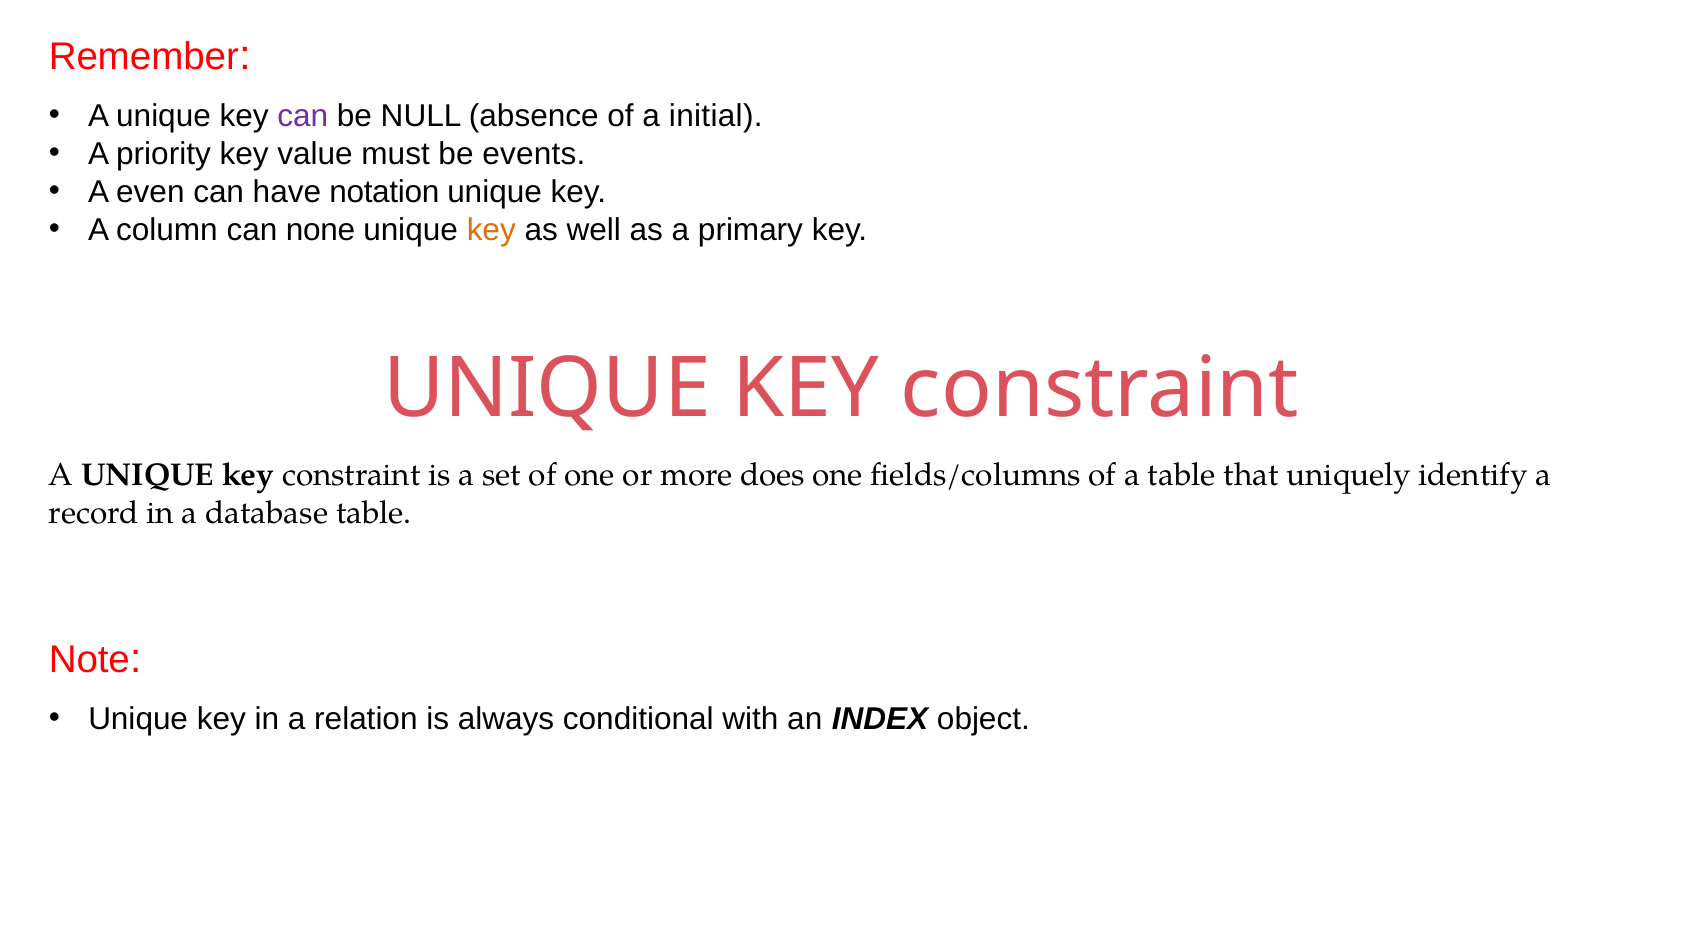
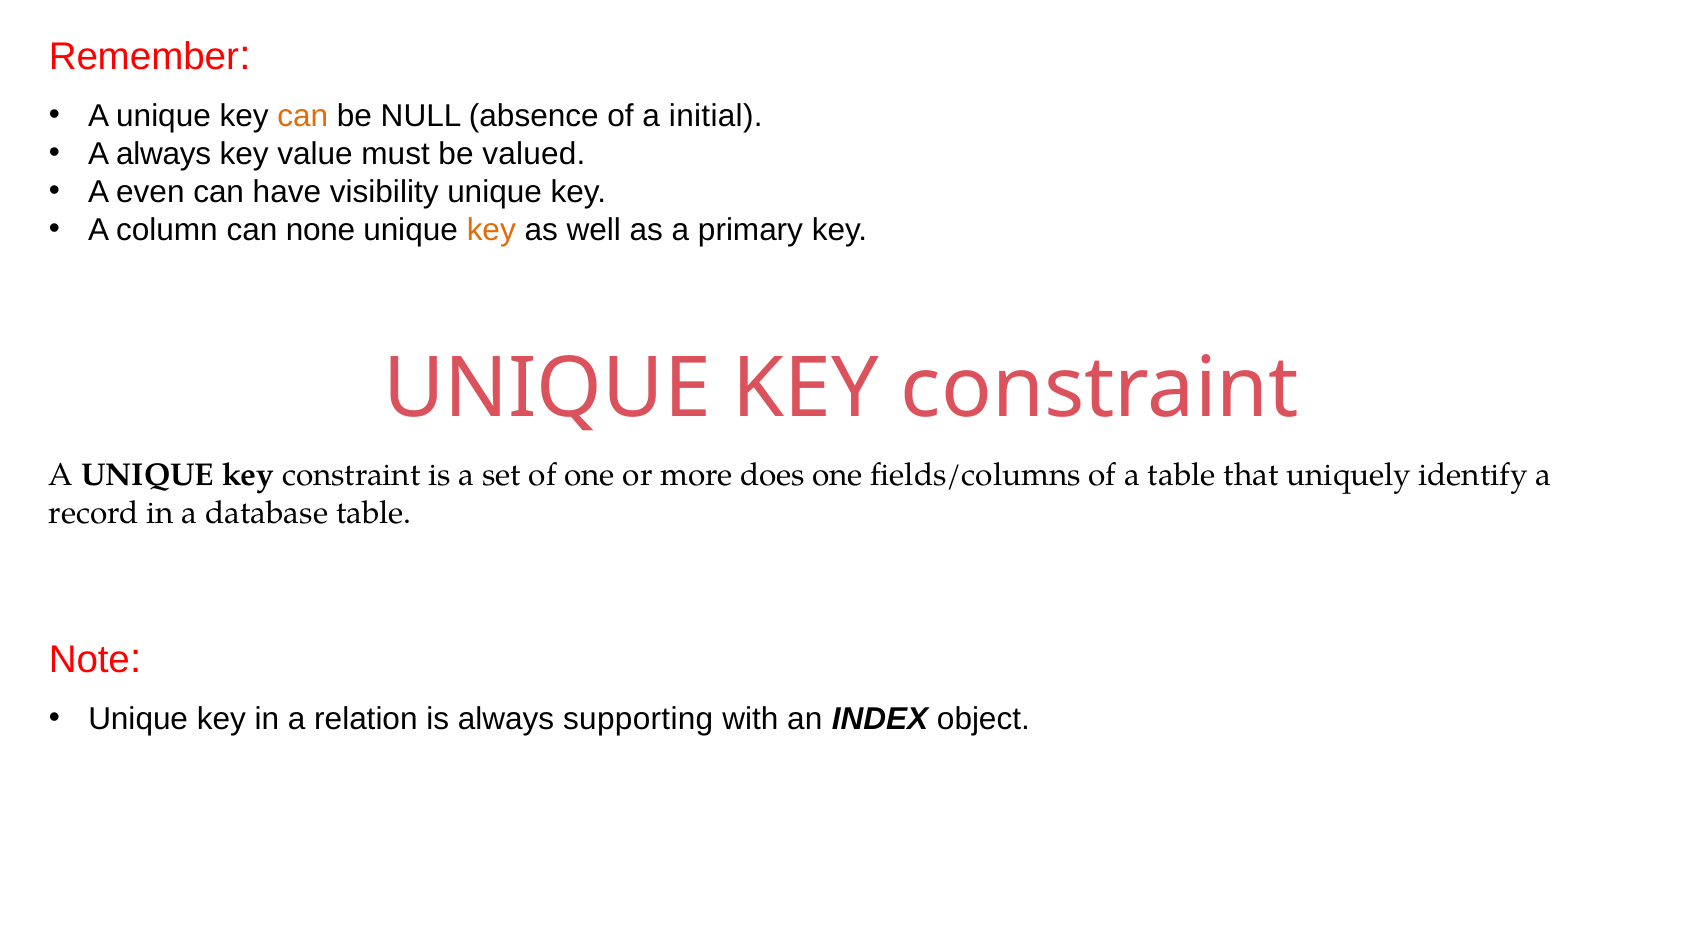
can colour: purple -> orange (303, 116)
A priority: priority -> always (164, 154)
events: events -> valued (534, 154)
notation: notation -> visibility (384, 192)
conditional: conditional -> supporting (638, 720)
